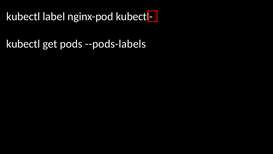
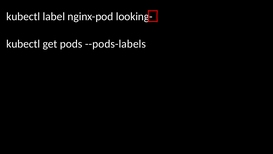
kubectl-: kubectl- -> looking- (134, 17)
